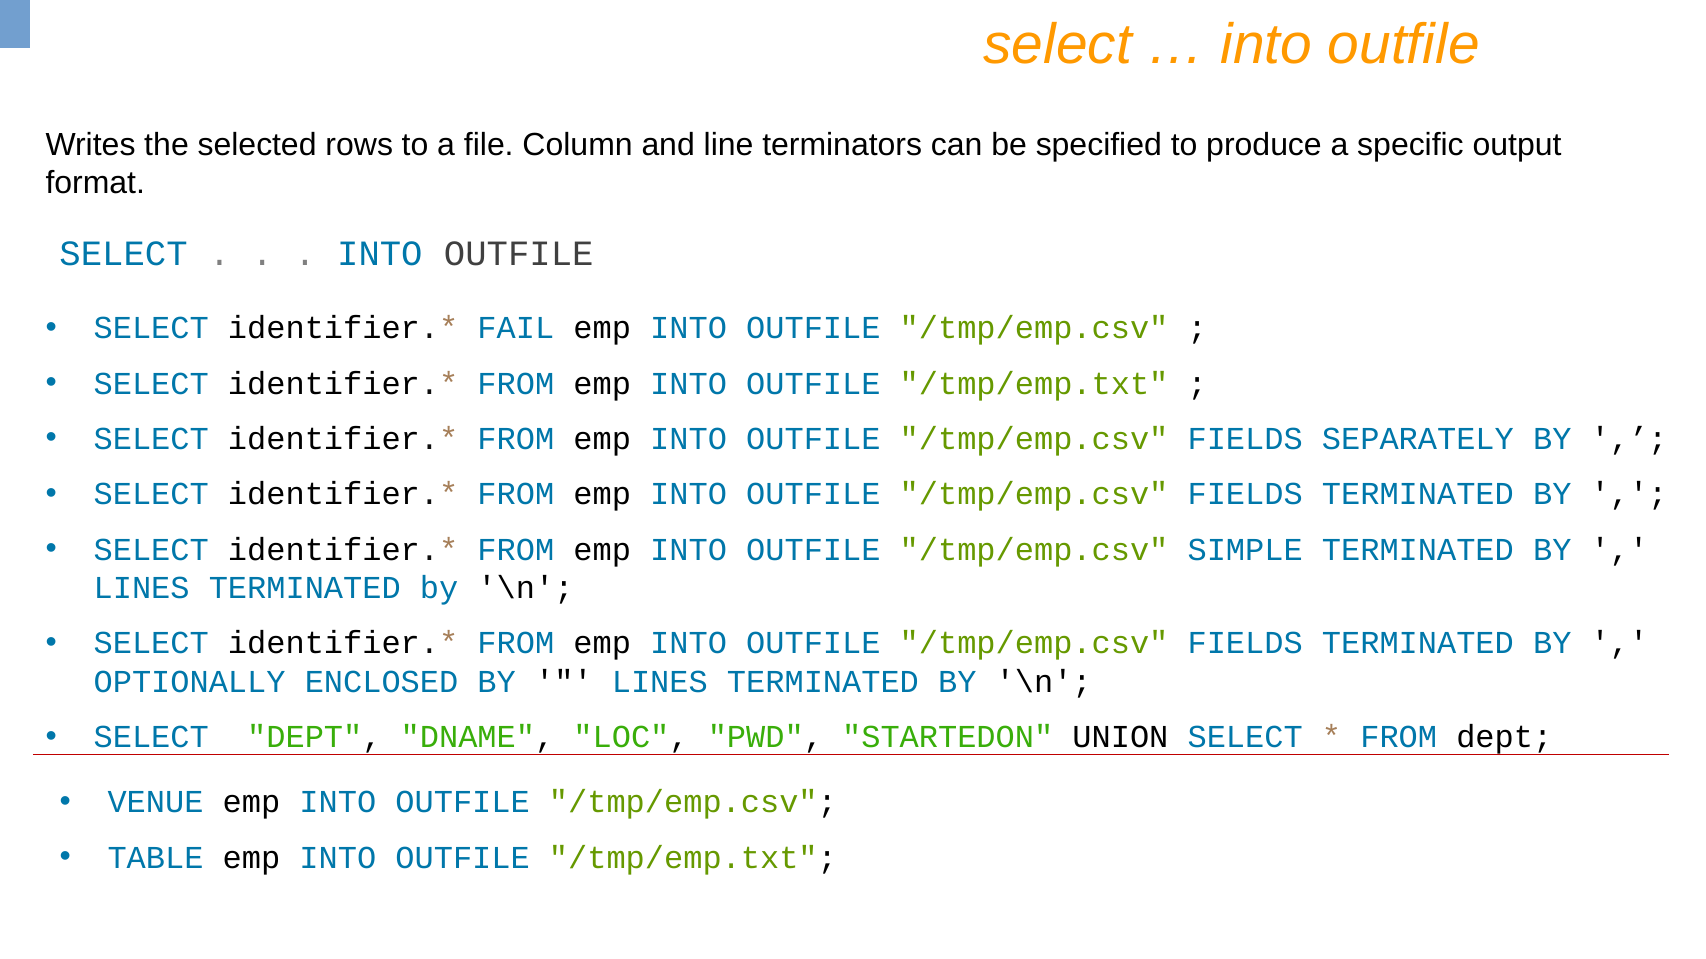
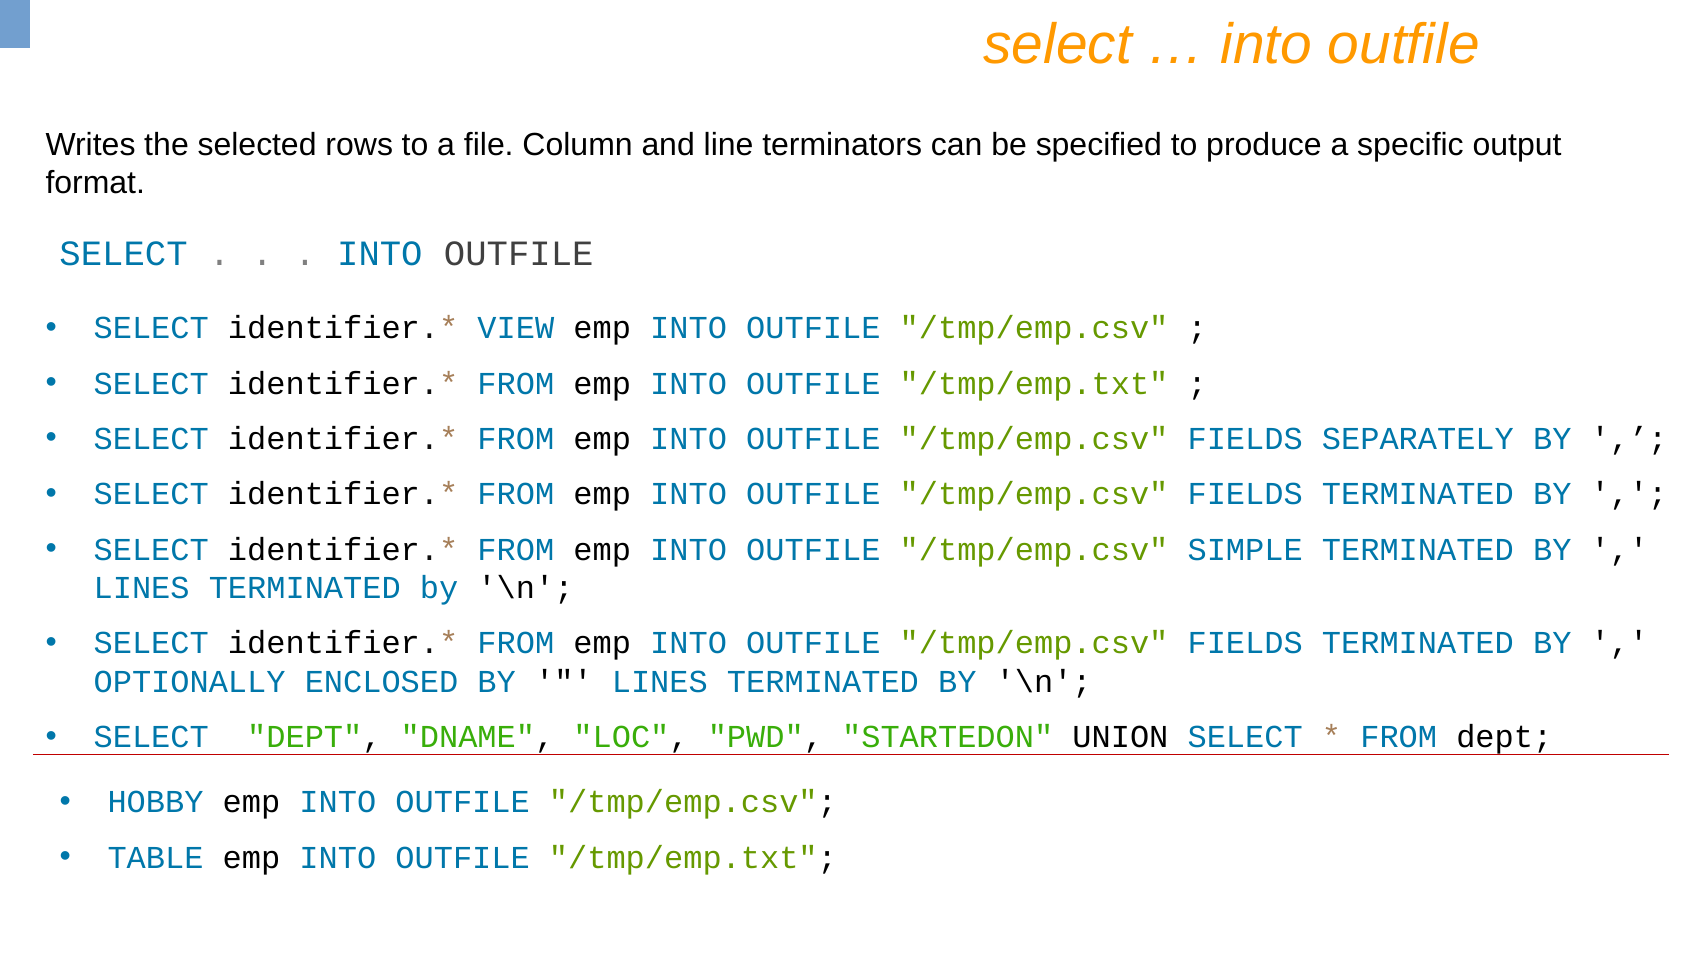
FAIL: FAIL -> VIEW (516, 328)
VENUE: VENUE -> HOBBY (156, 803)
